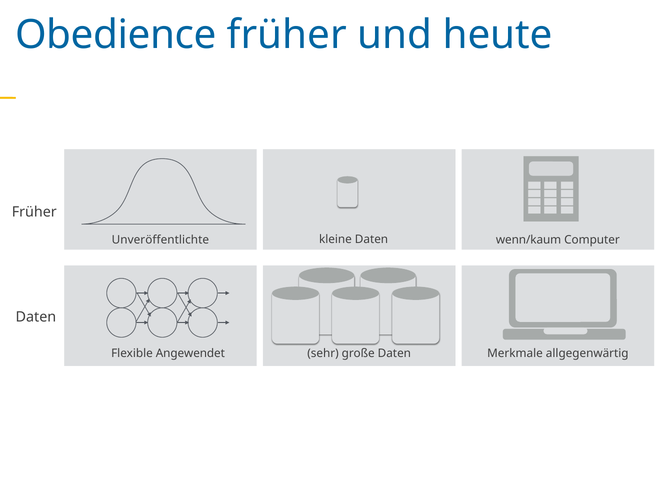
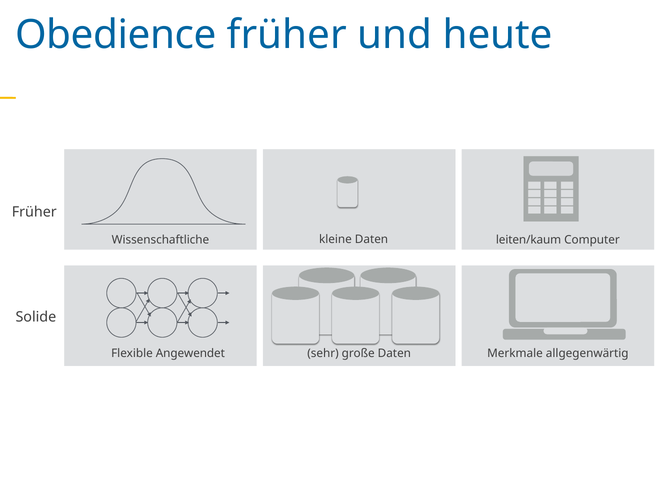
Unveröffentlichte: Unveröffentlichte -> Wissenschaftliche (160, 240)
wenn/kaum: wenn/kaum -> leiten/kaum (529, 240)
Daten: Daten -> Solide (36, 317)
